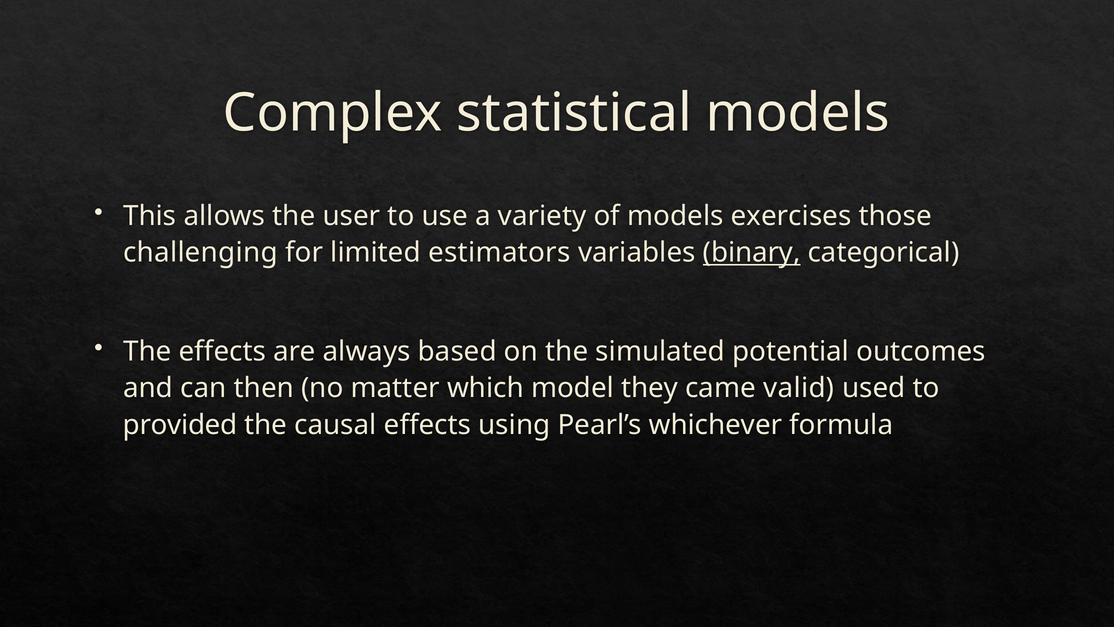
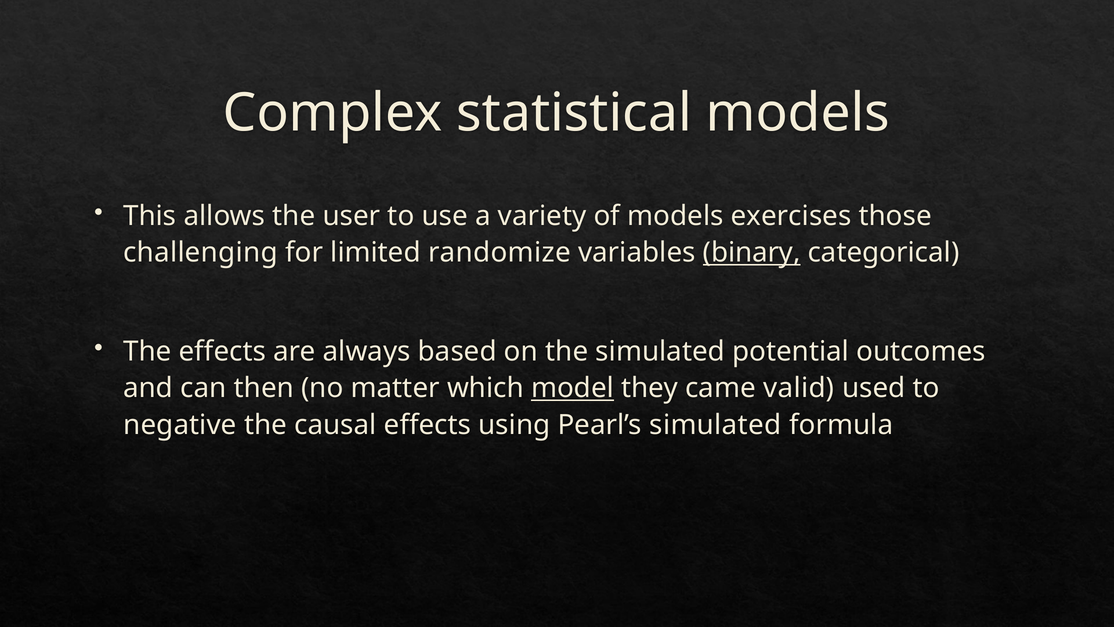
estimators: estimators -> randomize (499, 253)
model underline: none -> present (573, 388)
provided: provided -> negative (180, 425)
Pearl’s whichever: whichever -> simulated (715, 425)
